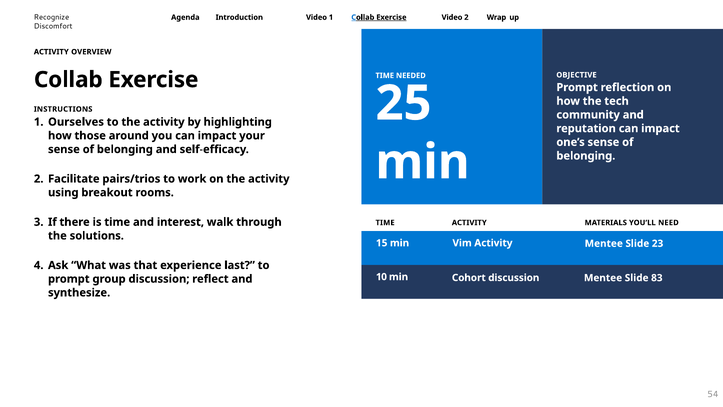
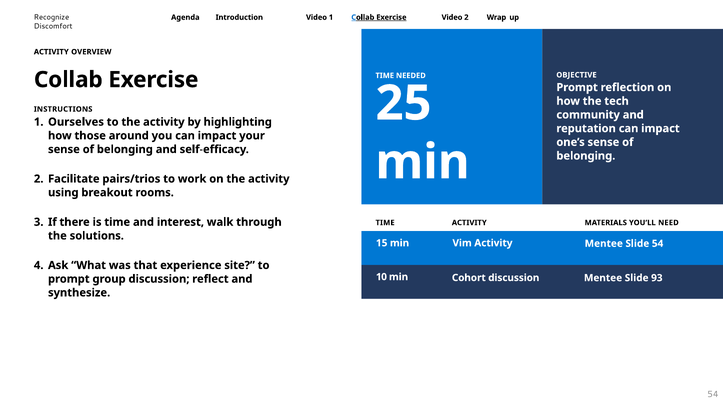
Slide 23: 23 -> 54 (658, 243)
last: last -> site (240, 265)
83: 83 -> 93 (657, 278)
